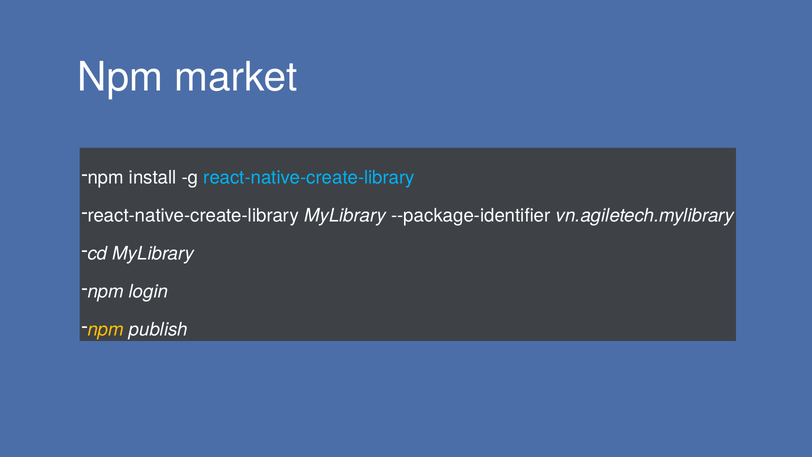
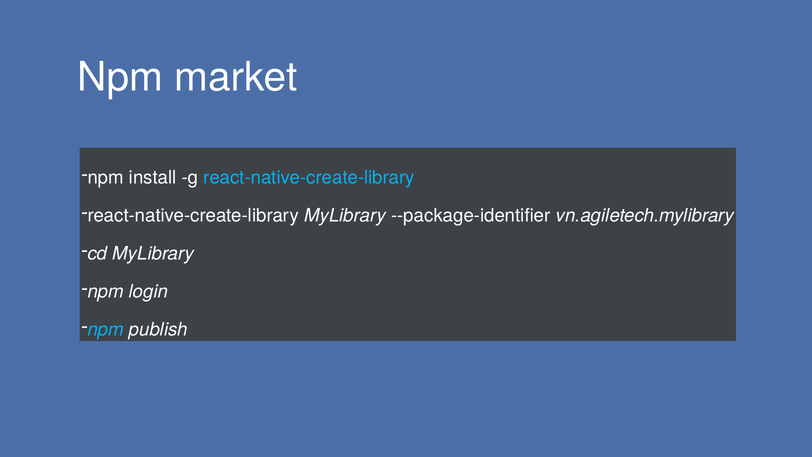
npm colour: yellow -> light blue (106, 329)
